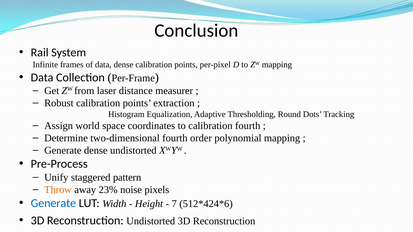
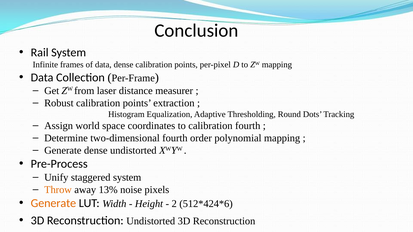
staggered pattern: pattern -> system (127, 178)
23%: 23% -> 13% (108, 190)
Generate colour: blue -> orange (53, 203)
7: 7 -> 2 (174, 204)
